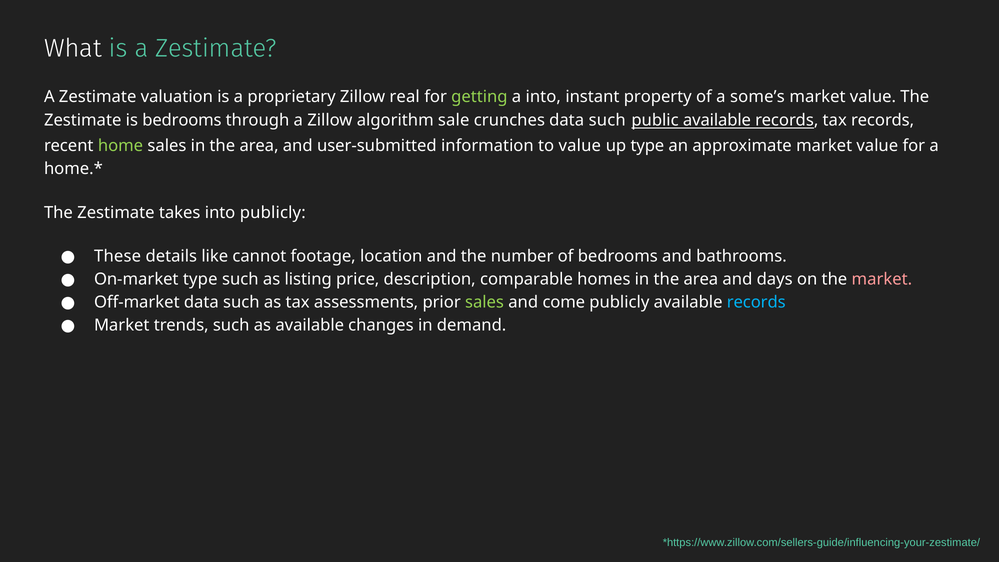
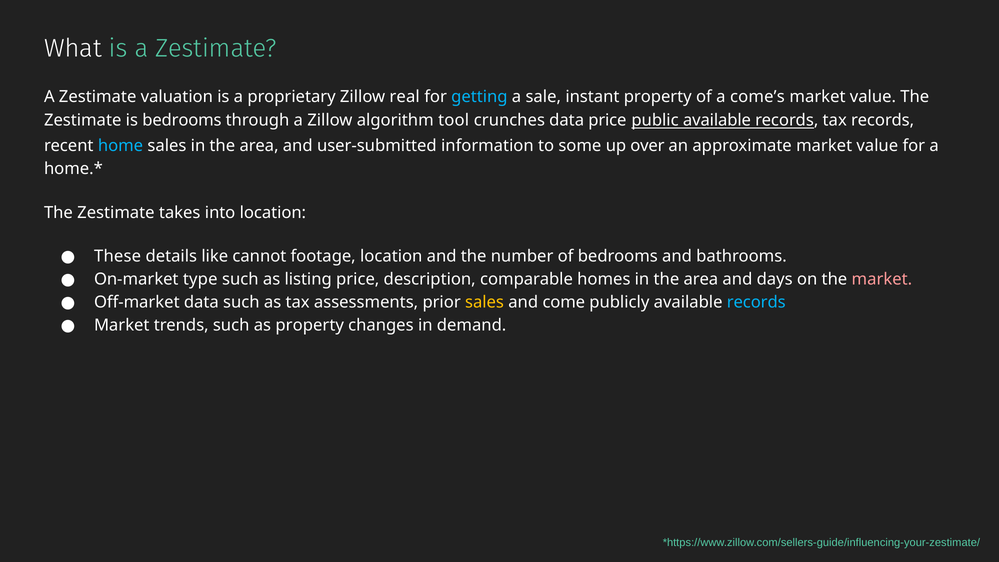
getting colour: light green -> light blue (479, 97)
a into: into -> sale (543, 97)
some’s: some’s -> come’s (757, 97)
sale: sale -> tool (454, 120)
crunches data such: such -> price (607, 120)
home colour: light green -> light blue (121, 146)
to value: value -> some (580, 146)
up type: type -> over (647, 146)
into publicly: publicly -> location (273, 213)
sales colour: light green -> yellow (485, 302)
as available: available -> property (310, 325)
